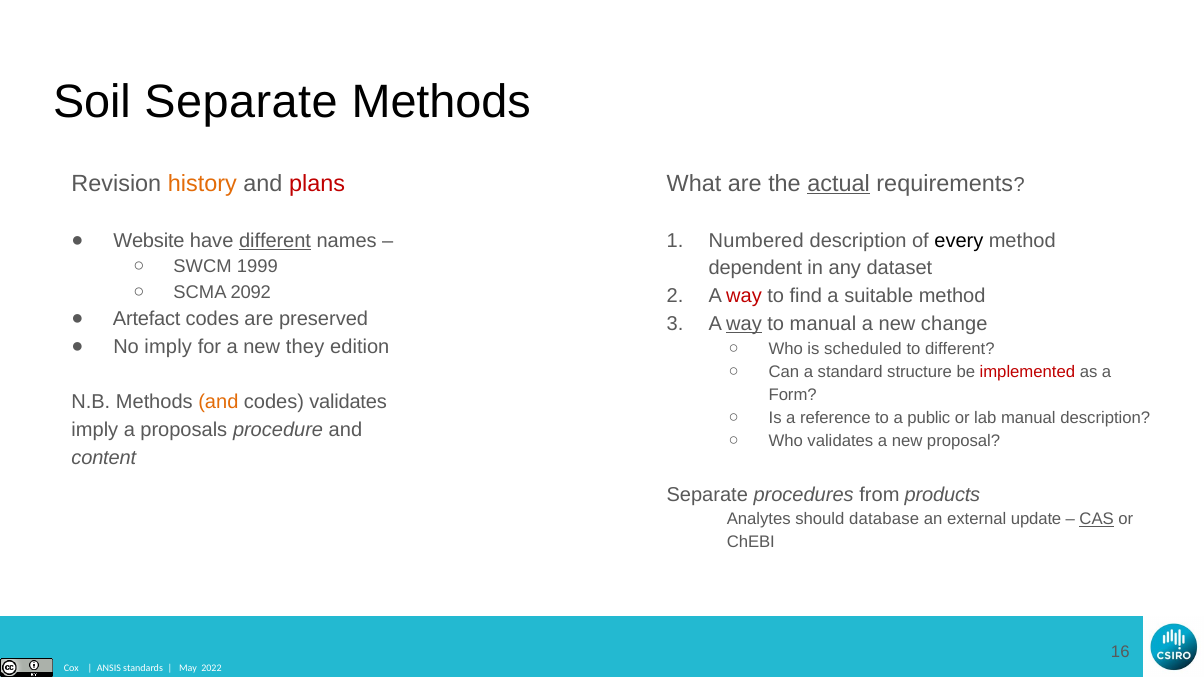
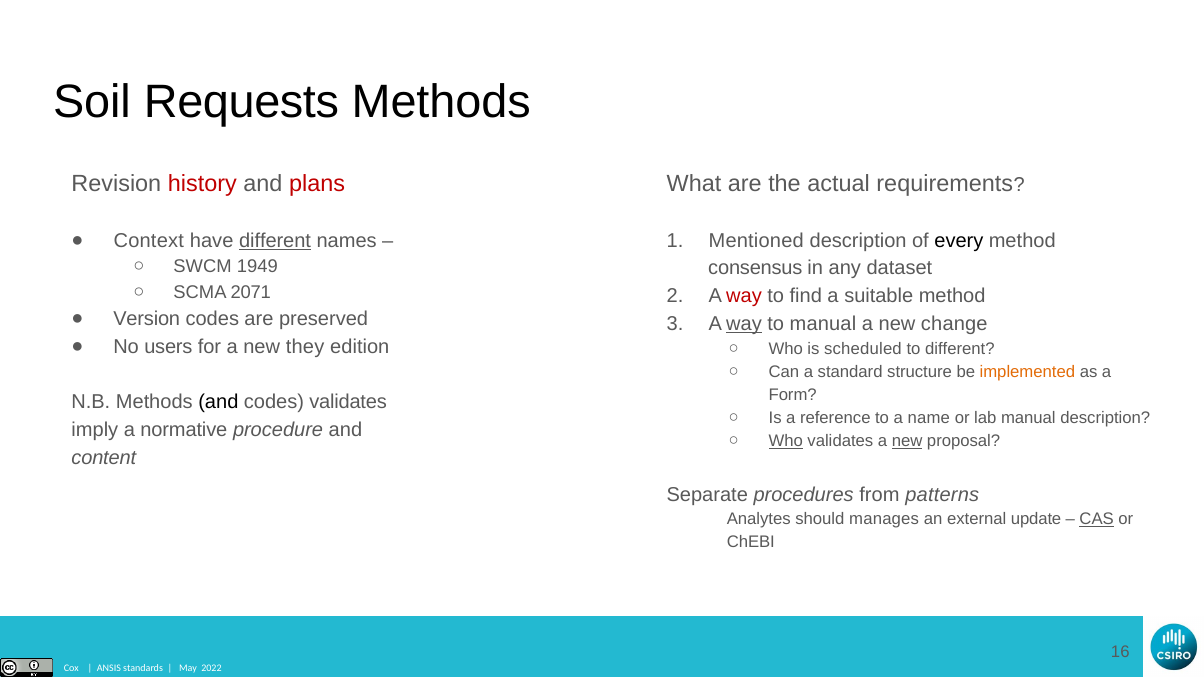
Soil Separate: Separate -> Requests (241, 102)
history colour: orange -> red (202, 184)
actual underline: present -> none (839, 184)
Website: Website -> Context (149, 241)
Numbered: Numbered -> Mentioned (756, 241)
1999: 1999 -> 1949 (257, 267)
dependent: dependent -> consensus (755, 268)
2092: 2092 -> 2071 (251, 292)
Artefact: Artefact -> Version (147, 319)
No imply: imply -> users (168, 347)
implemented colour: red -> orange (1027, 372)
and colour: orange -> black (218, 402)
public: public -> name (929, 418)
proposals: proposals -> normative (184, 430)
Who underline: none -> present (786, 441)
new underline: none -> present (907, 441)
products: products -> patterns (942, 495)
database: database -> manages (884, 519)
